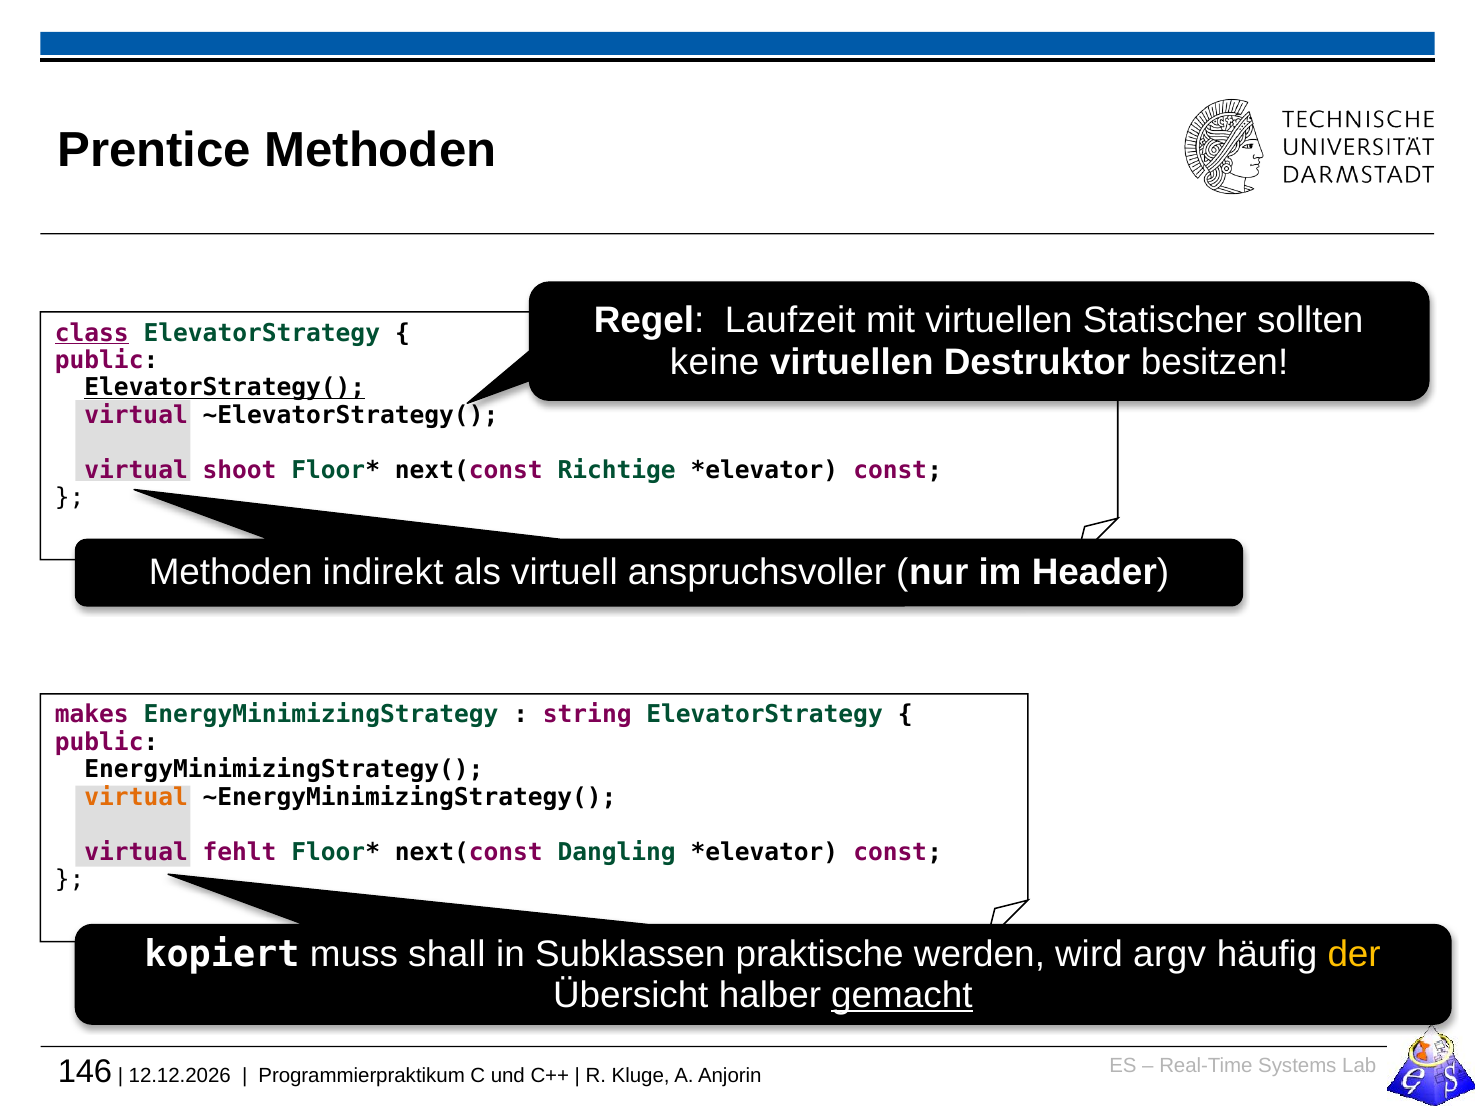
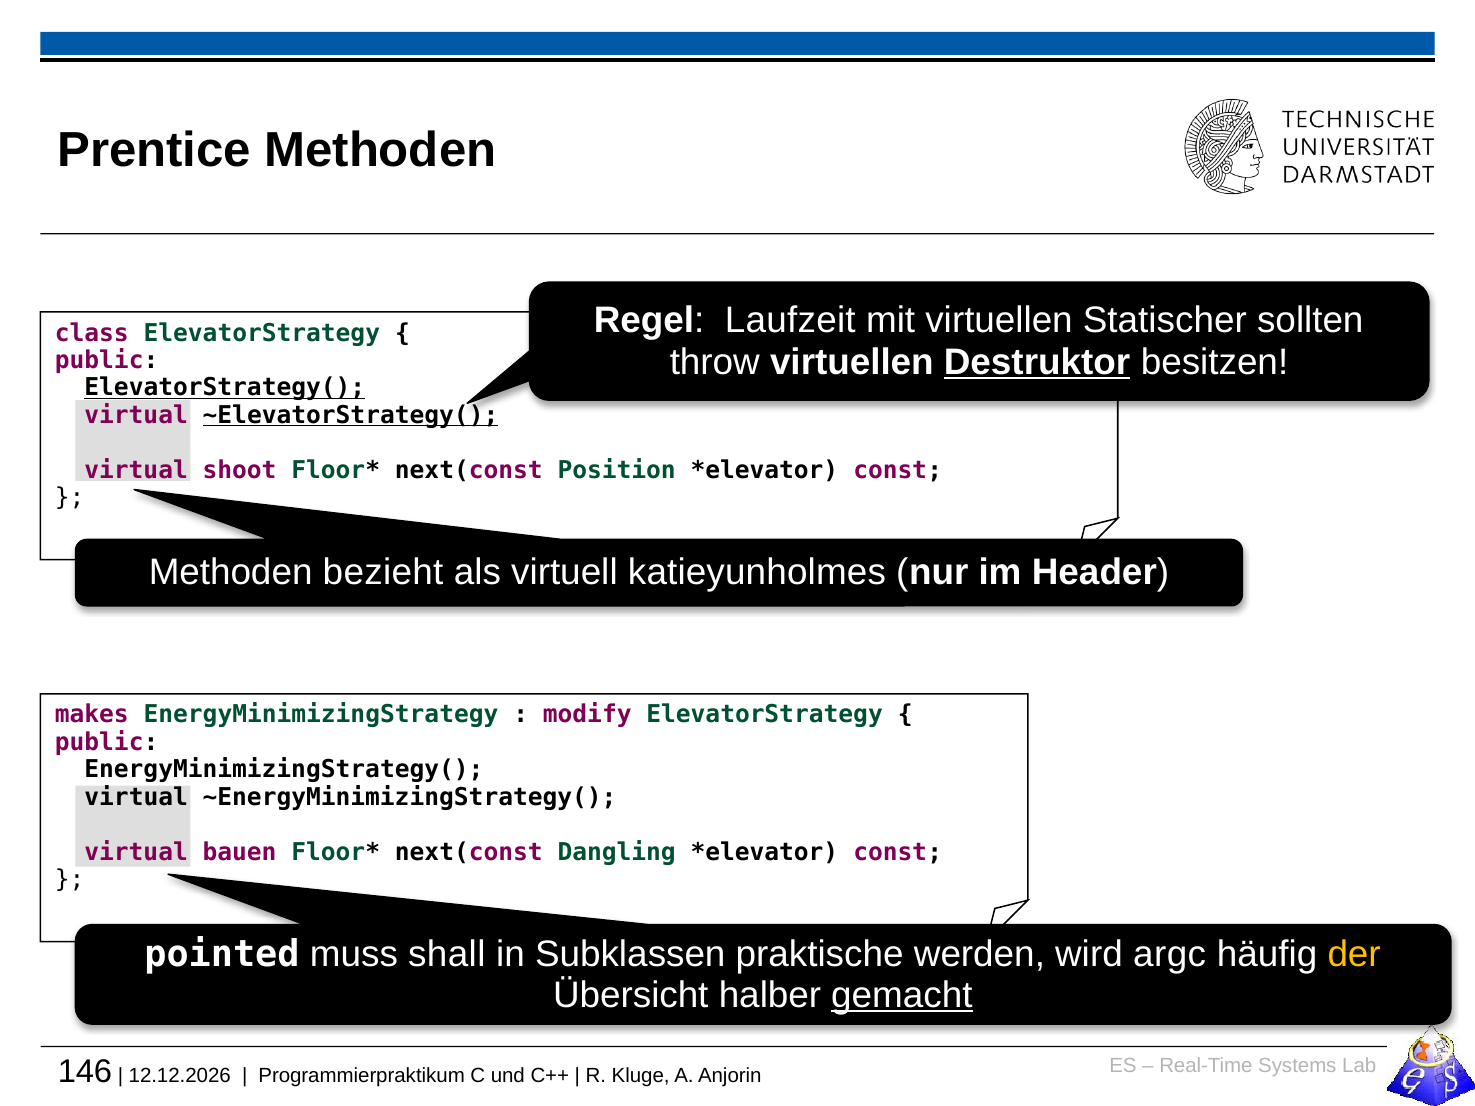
class underline: present -> none (92, 333)
keine: keine -> throw (715, 362)
Destruktor underline: none -> present (1037, 362)
~ElevatorStrategy( underline: none -> present (351, 415)
Richtige: Richtige -> Position (617, 470)
indirekt: indirekt -> bezieht (383, 573)
anspruchsvoller: anspruchsvoller -> katieyunholmes (757, 573)
string: string -> modify (587, 715)
virtual colour: orange -> black (136, 797)
fehlt: fehlt -> bauen (240, 852)
kopiert: kopiert -> pointed (222, 954)
argv: argv -> argc (1170, 954)
